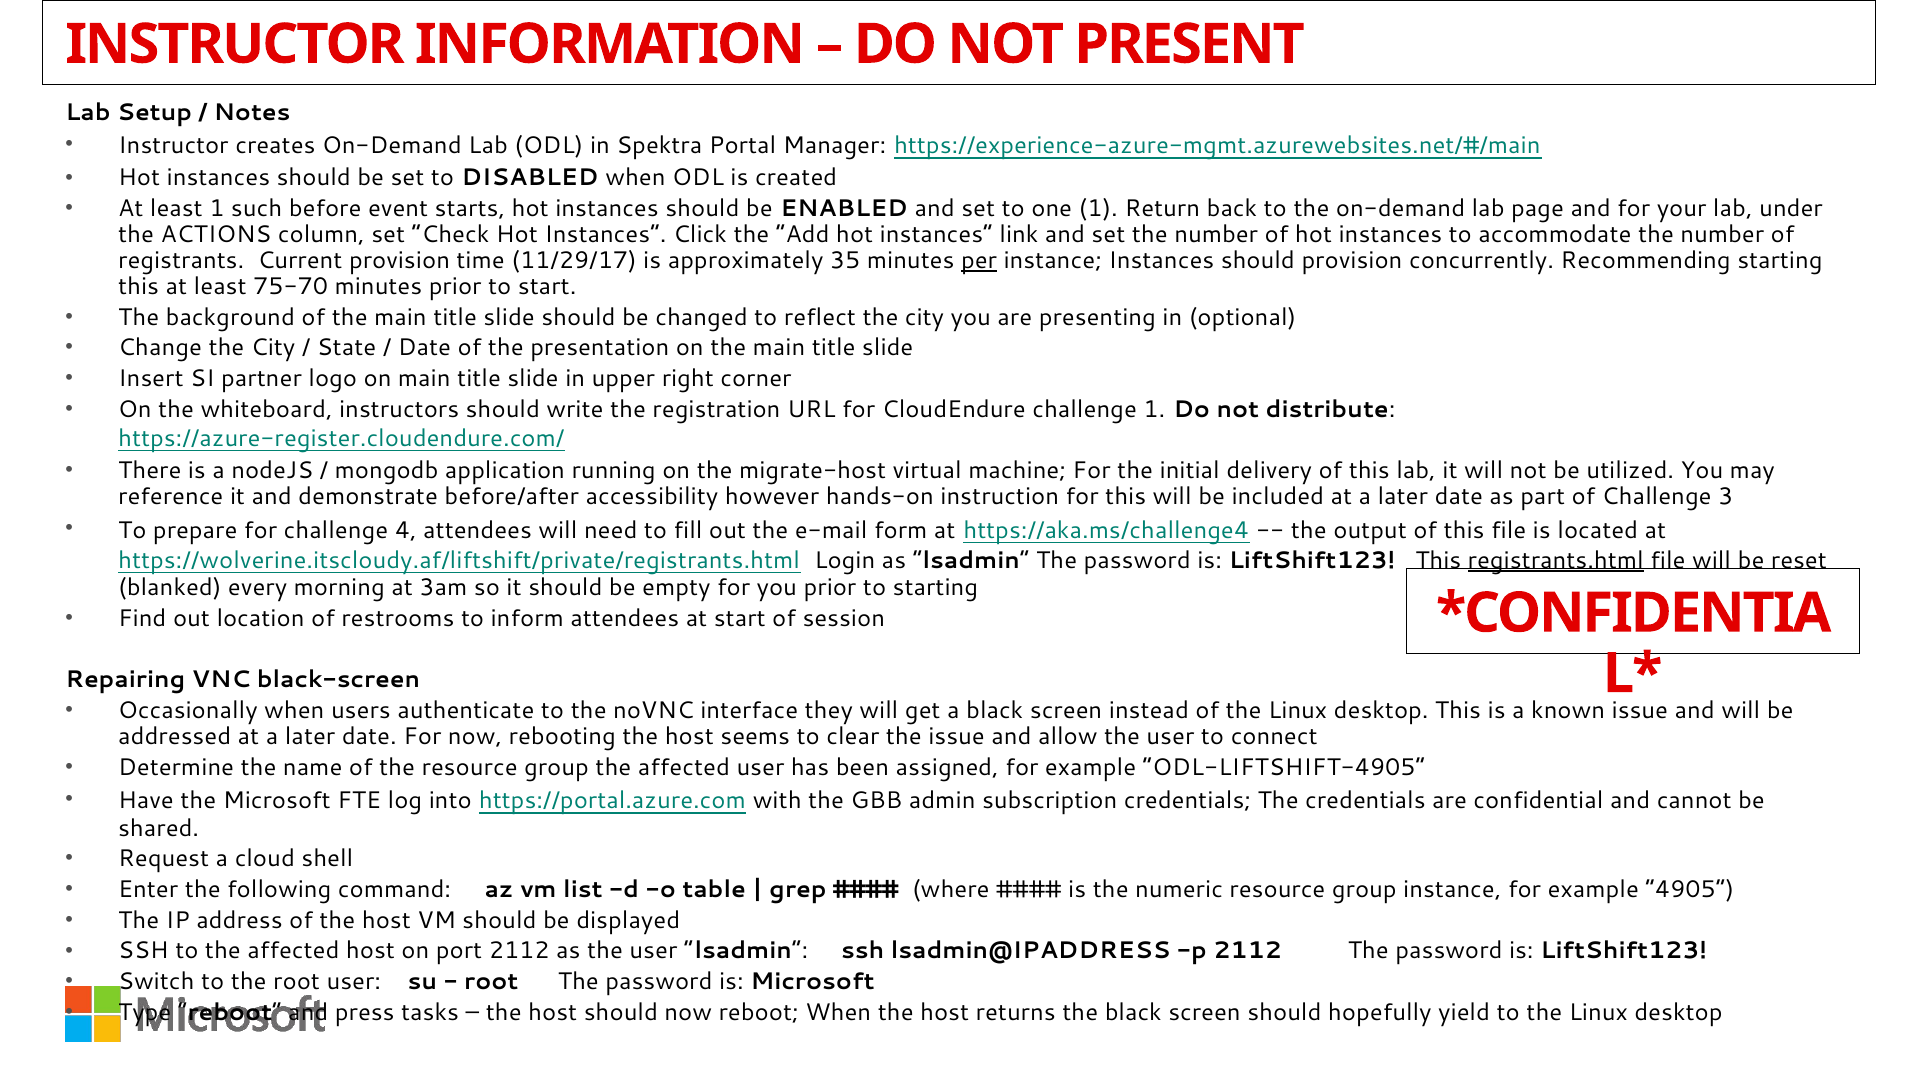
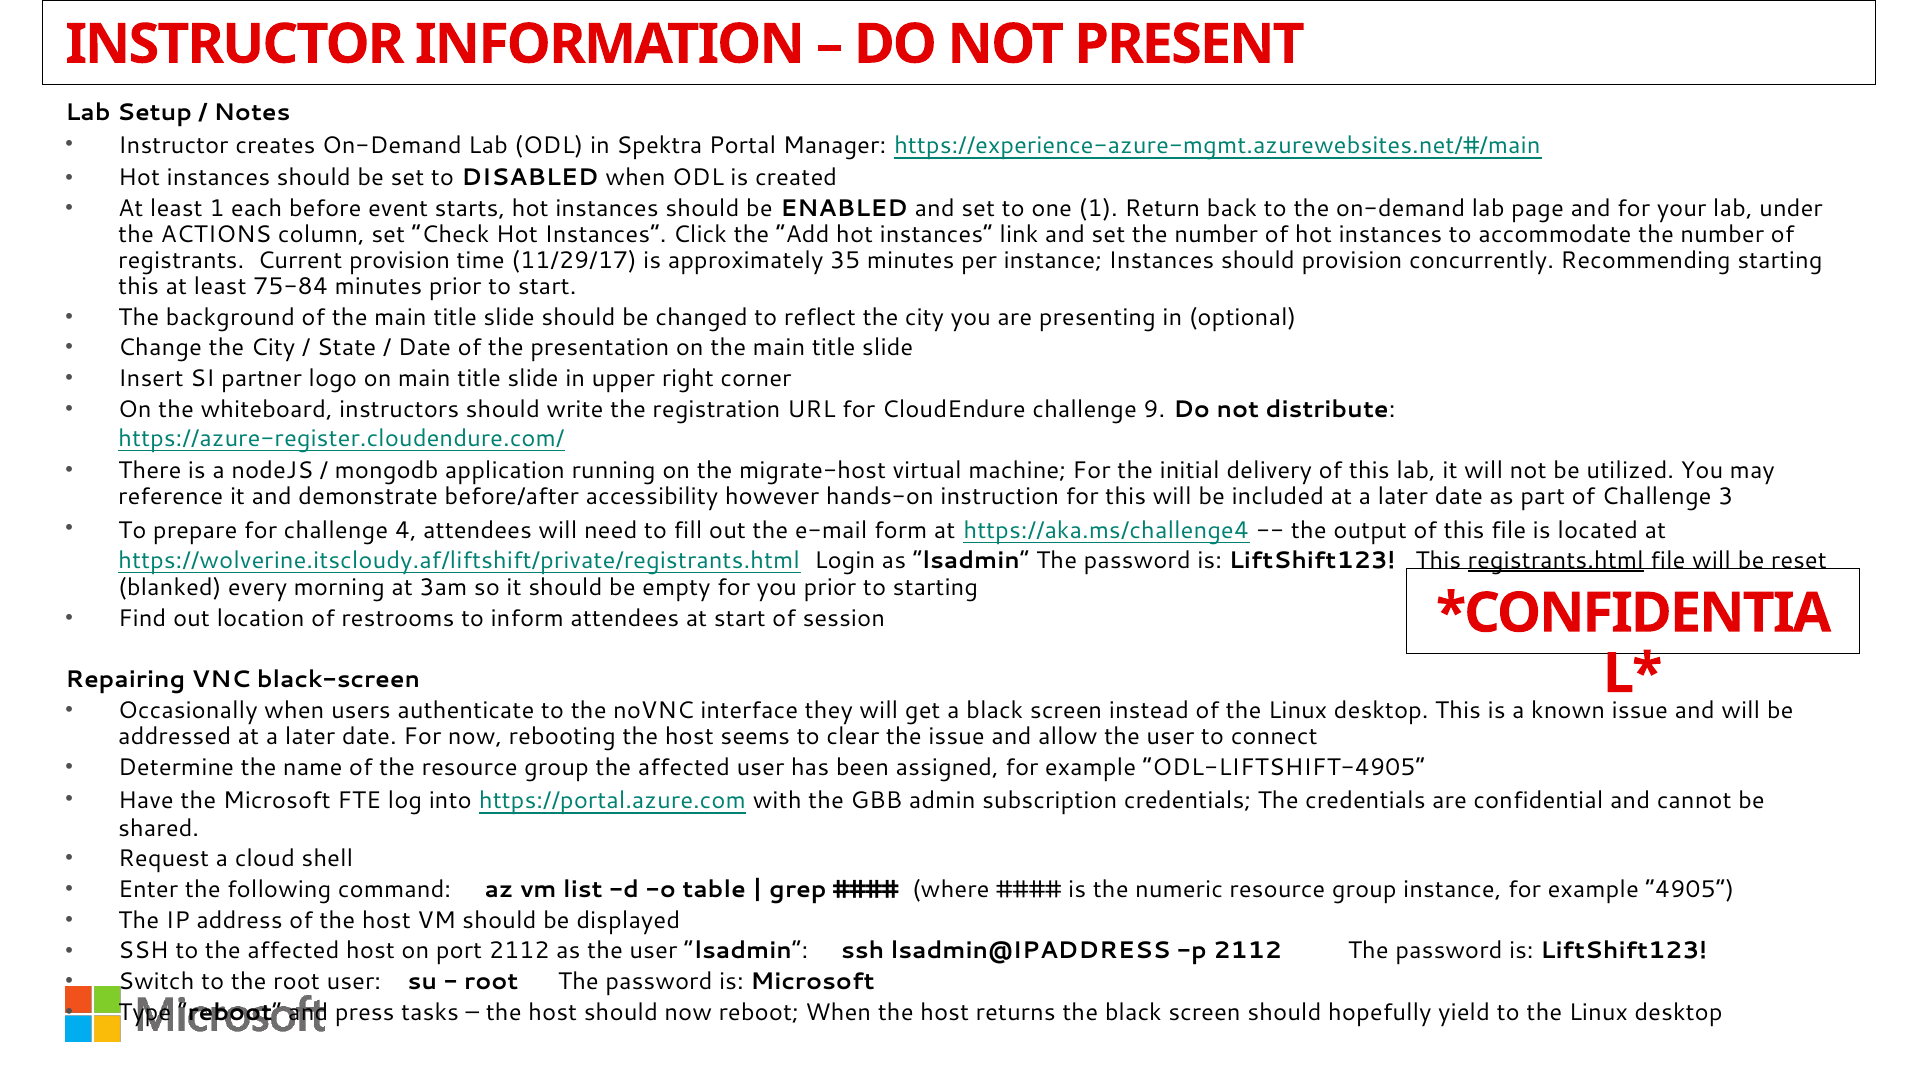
such: such -> each (257, 209)
per underline: present -> none (979, 260)
75-70: 75-70 -> 75-84 (291, 286)
challenge 1: 1 -> 9 (1154, 409)
